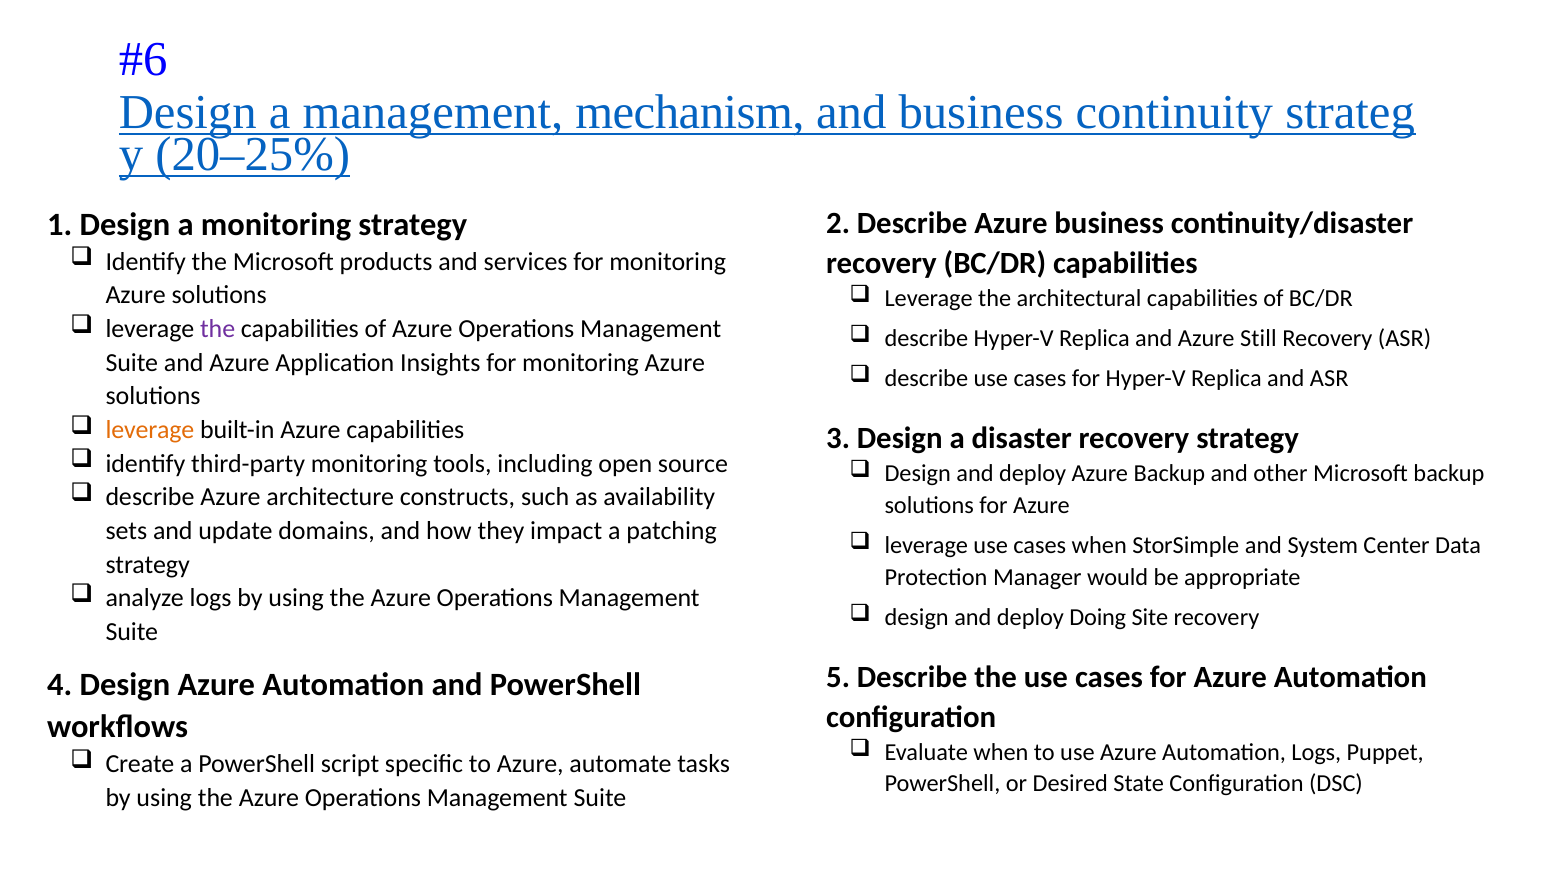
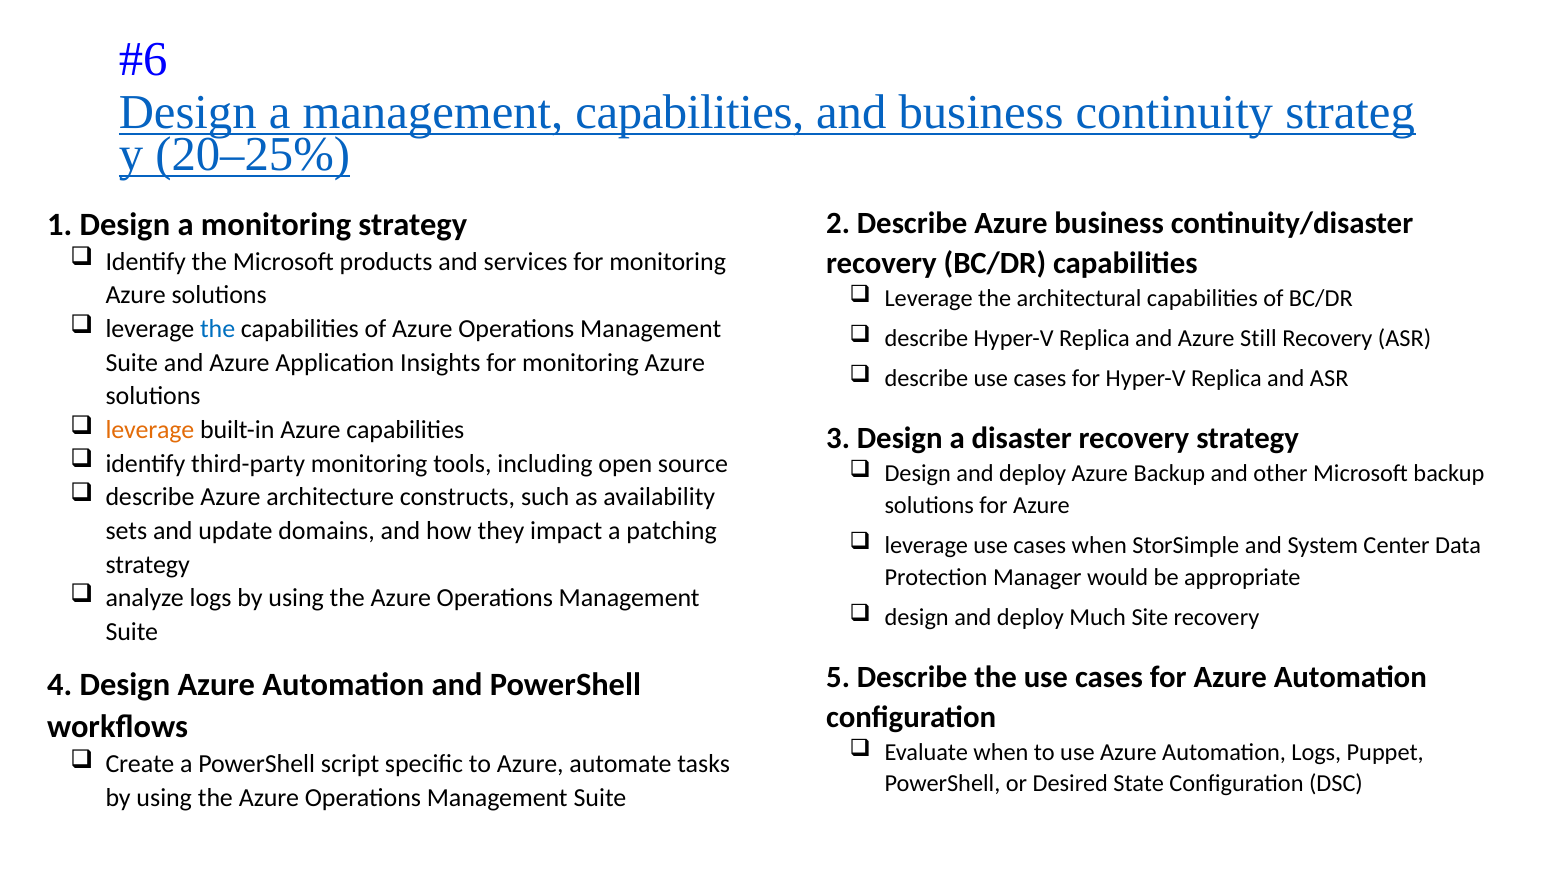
management mechanism: mechanism -> capabilities (690, 112)
the colour: purple -> blue (218, 329)
Doing: Doing -> Much (1098, 617)
